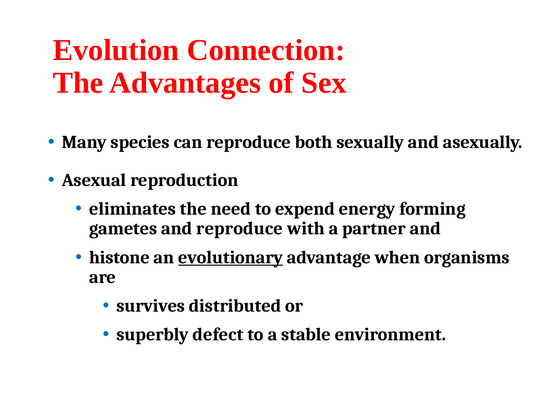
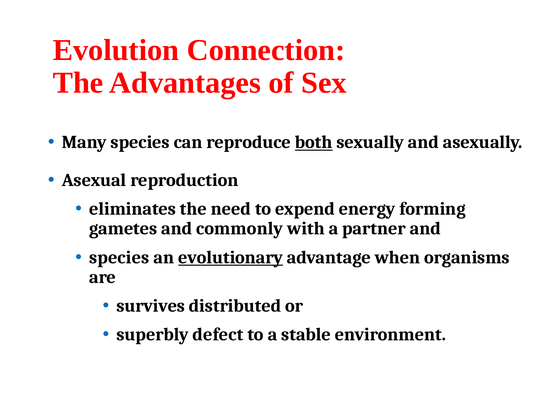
both underline: none -> present (314, 142)
and reproduce: reproduce -> commonly (240, 229)
histone: histone -> species (119, 258)
